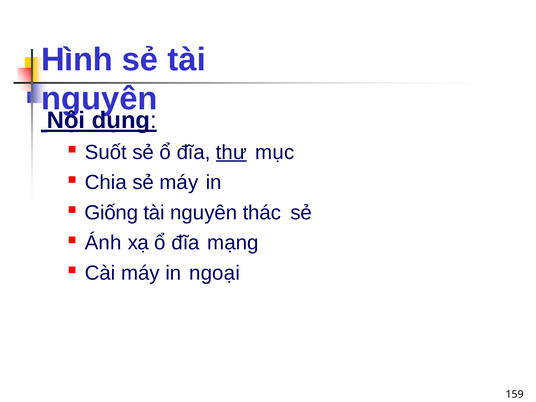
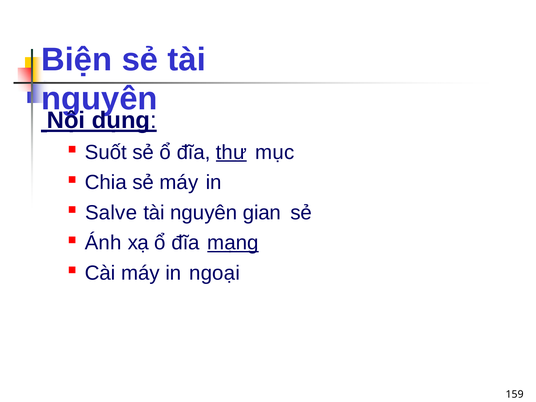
Hình: Hình -> Biện (77, 60)
Giống: Giống -> Salve (111, 213)
thác: thác -> gian (262, 213)
mạng underline: none -> present (233, 243)
